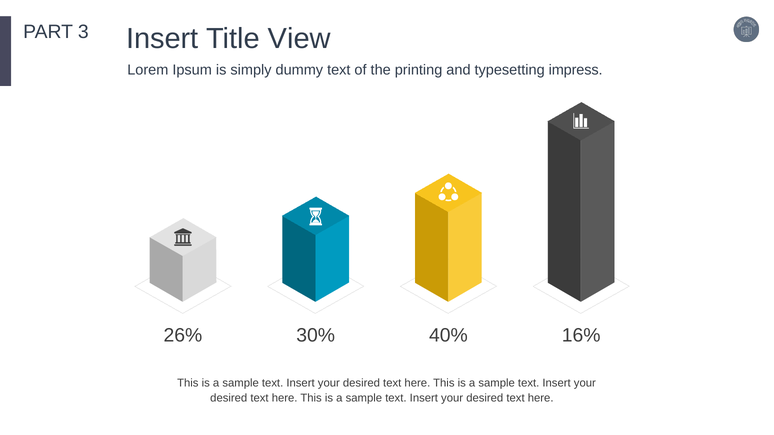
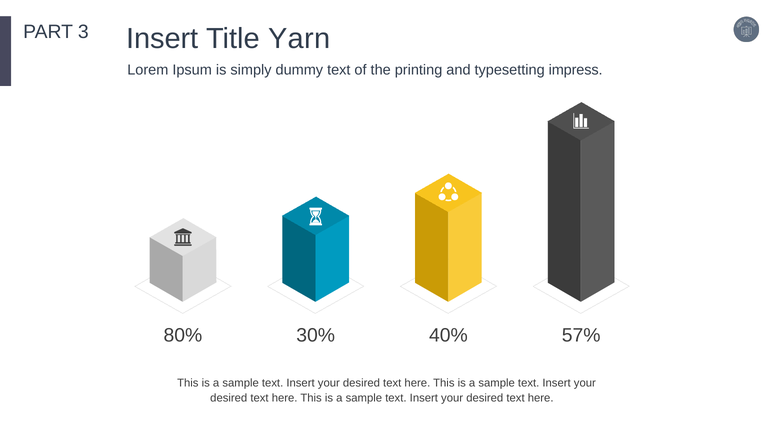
View: View -> Yarn (299, 39)
26%: 26% -> 80% (183, 336)
16%: 16% -> 57% (581, 336)
